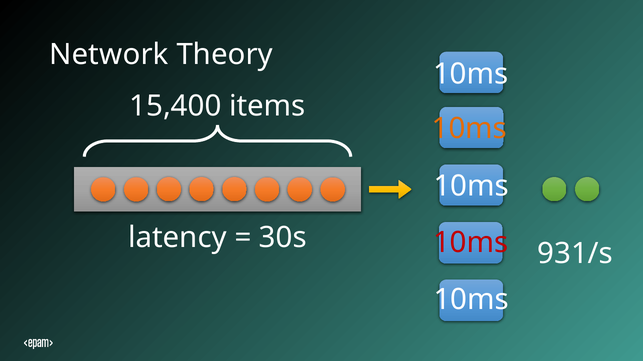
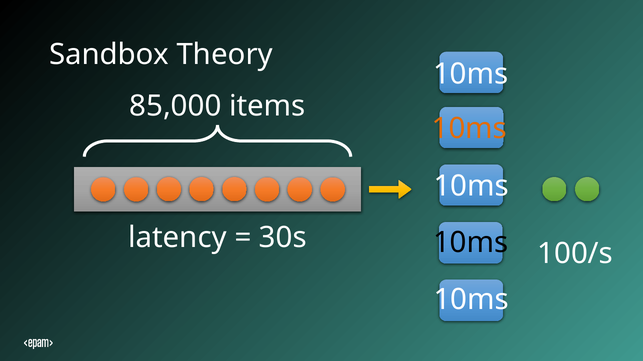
Network: Network -> Sandbox (109, 55)
15,400: 15,400 -> 85,000 (175, 106)
10ms colour: red -> black (471, 243)
931/s: 931/s -> 100/s (575, 254)
